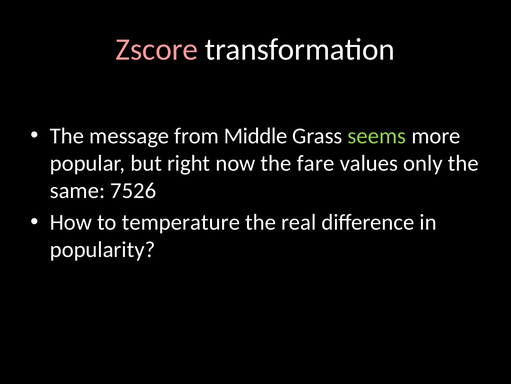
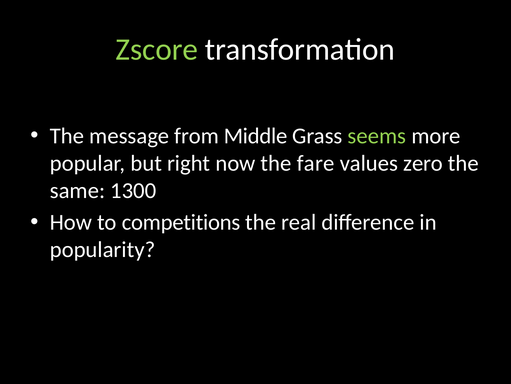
Zscore colour: pink -> light green (157, 49)
only: only -> zero (423, 163)
7526: 7526 -> 1300 (133, 190)
temperature: temperature -> competitions (181, 222)
